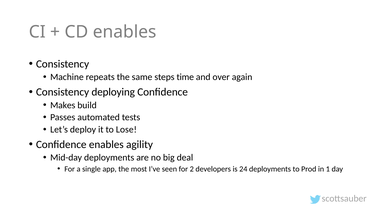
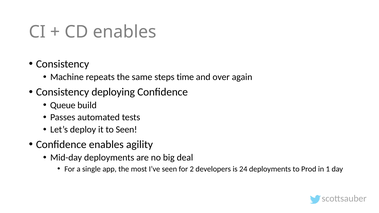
Makes: Makes -> Queue (63, 105)
to Lose: Lose -> Seen (126, 130)
